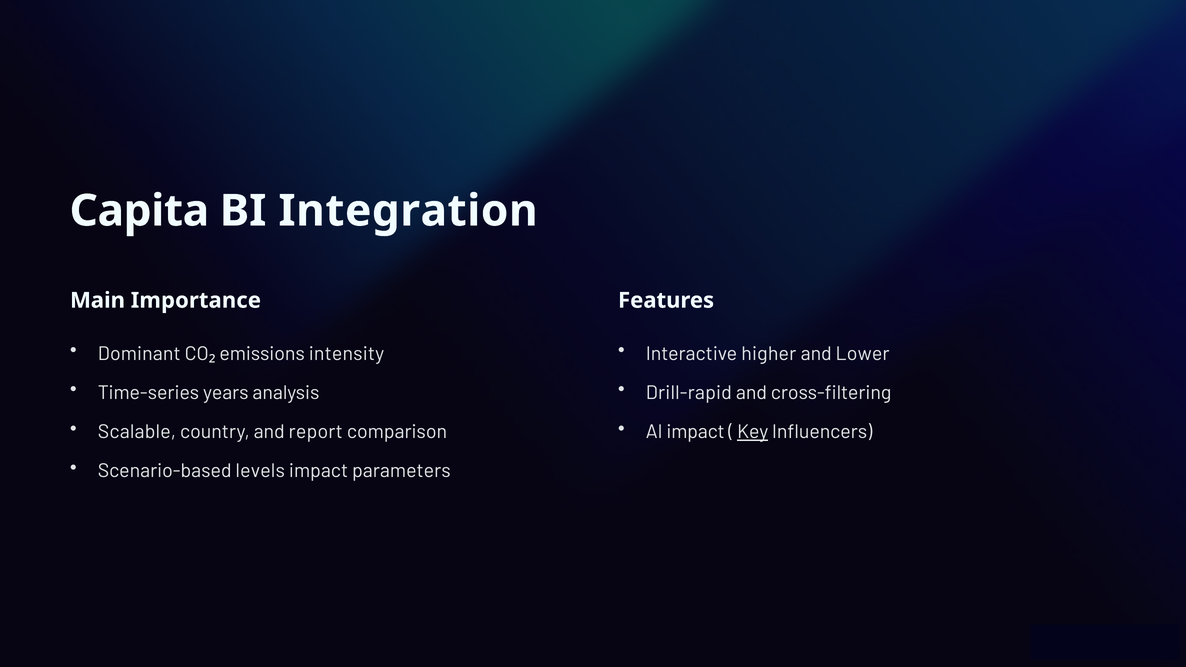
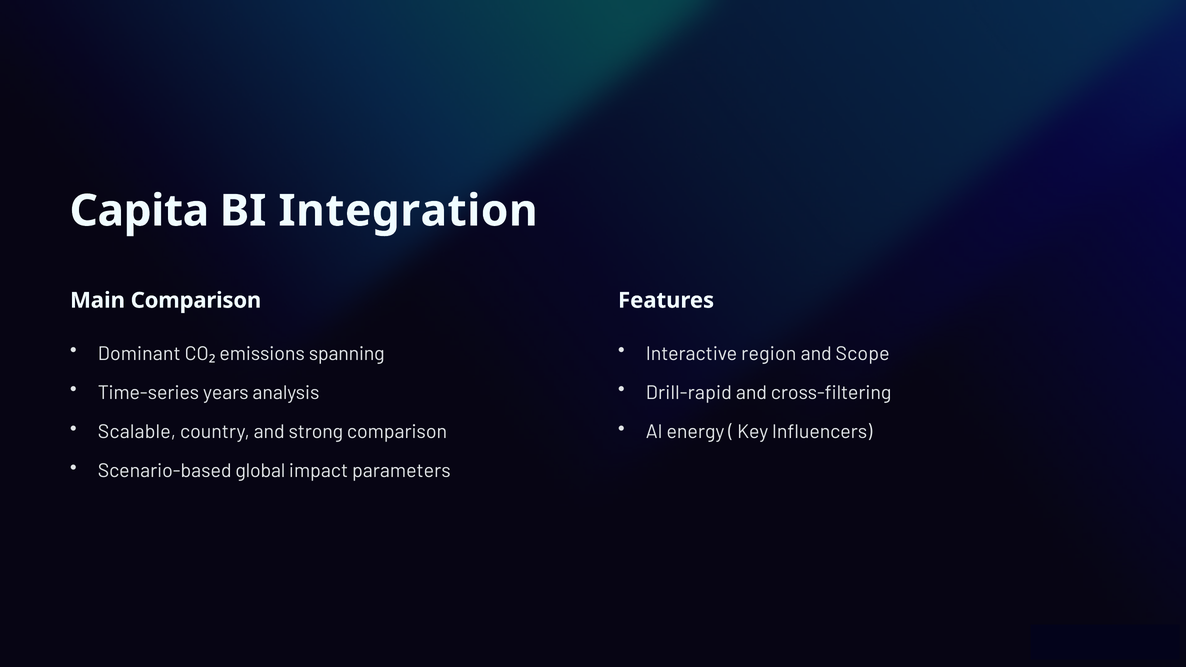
Main Importance: Importance -> Comparison (196, 300)
intensity: intensity -> spanning (347, 354)
higher: higher -> region (769, 354)
Lower: Lower -> Scope (863, 354)
report: report -> strong (316, 432)
AI impact: impact -> energy (696, 432)
Key underline: present -> none (753, 432)
levels: levels -> global (260, 471)
